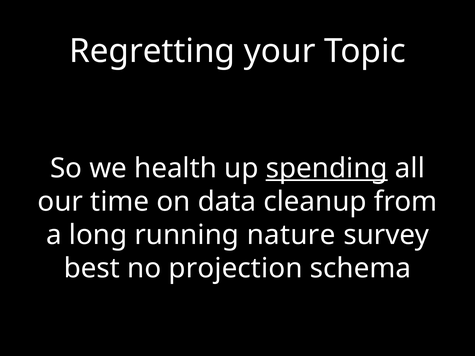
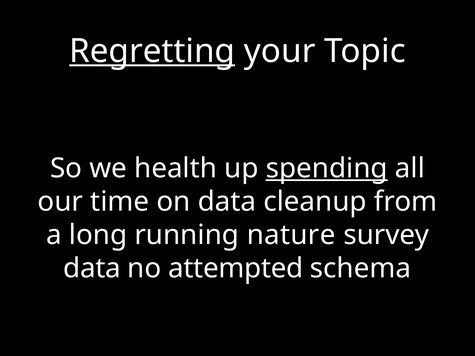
Regretting underline: none -> present (152, 51)
best: best -> data (92, 269)
projection: projection -> attempted (236, 269)
